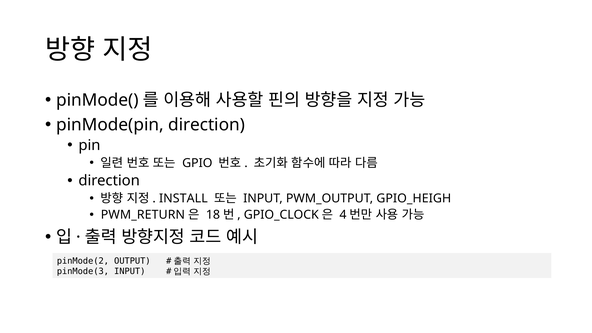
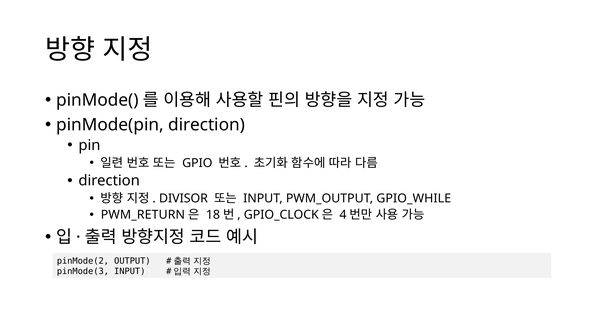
INSTALL: INSTALL -> DIVISOR (183, 198)
GPIO_HEIGH: GPIO_HEIGH -> GPIO_WHILE (414, 198)
